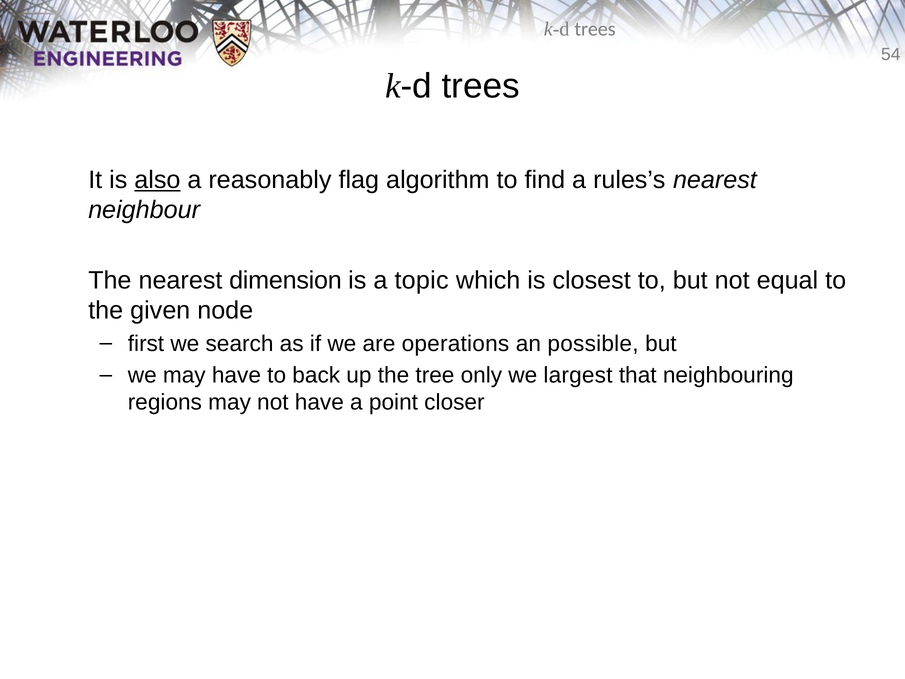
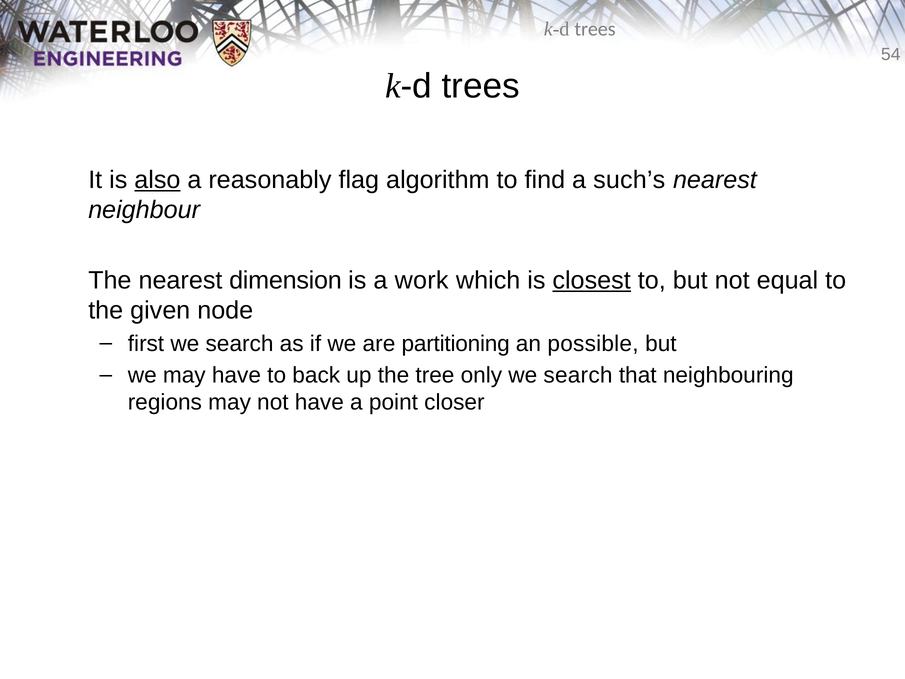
rules’s: rules’s -> such’s (629, 180)
topic: topic -> work (422, 280)
closest underline: none -> present (592, 280)
operations: operations -> partitioning (456, 344)
largest: largest -> search (578, 375)
